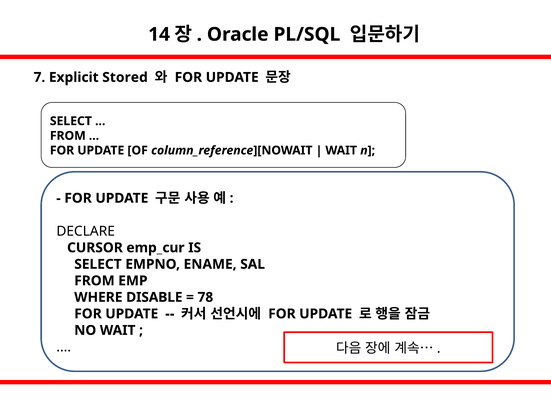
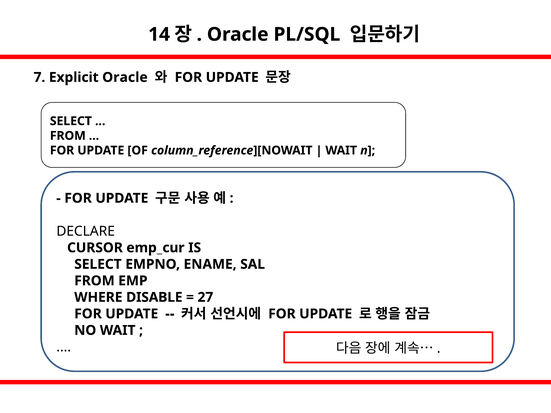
Explicit Stored: Stored -> Oracle (125, 77)
78: 78 -> 27 (205, 297)
